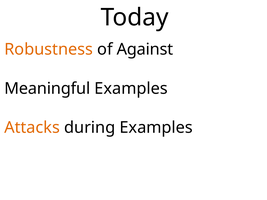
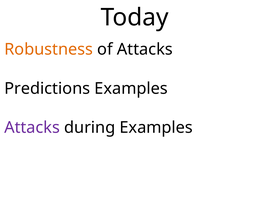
of Against: Against -> Attacks (145, 49)
Meaningful: Meaningful -> Predictions (47, 89)
Attacks colour: orange -> purple (32, 128)
